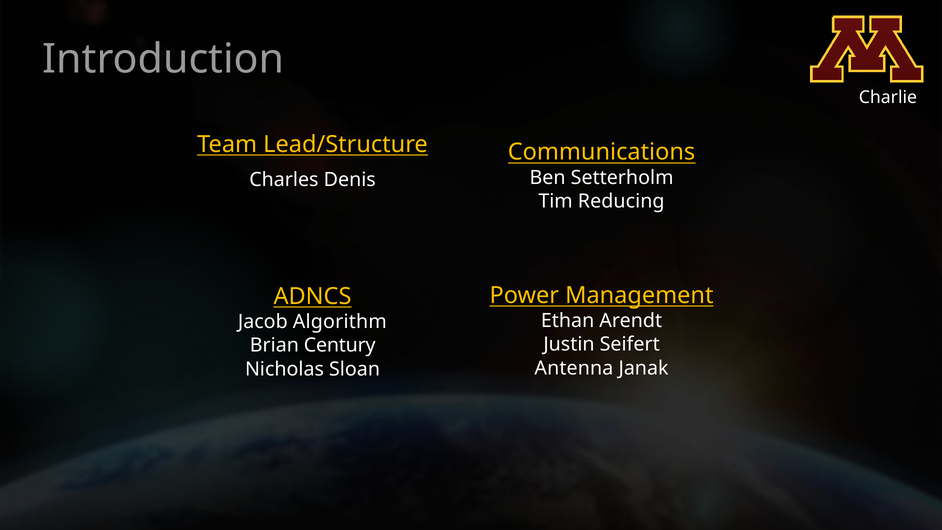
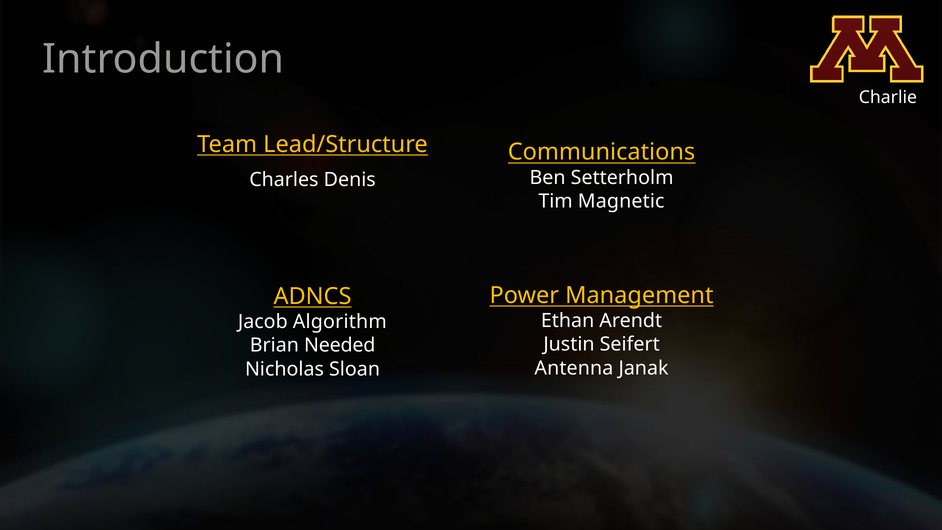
Reducing: Reducing -> Magnetic (621, 201)
Century: Century -> Needed (340, 345)
